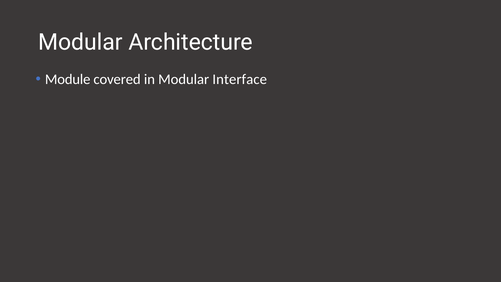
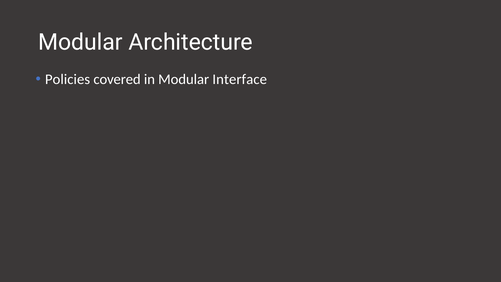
Module: Module -> Policies (68, 79)
